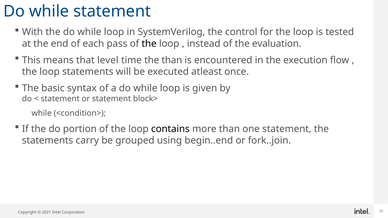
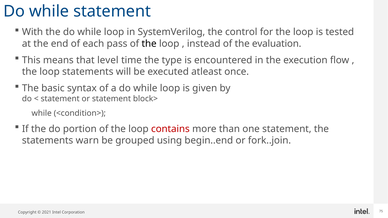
the than: than -> type (172, 60)
contains colour: black -> red (170, 129)
carry: carry -> warn (87, 141)
